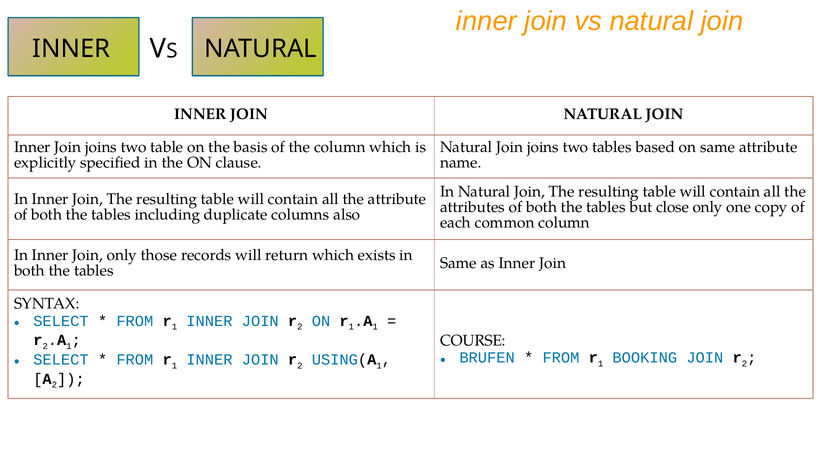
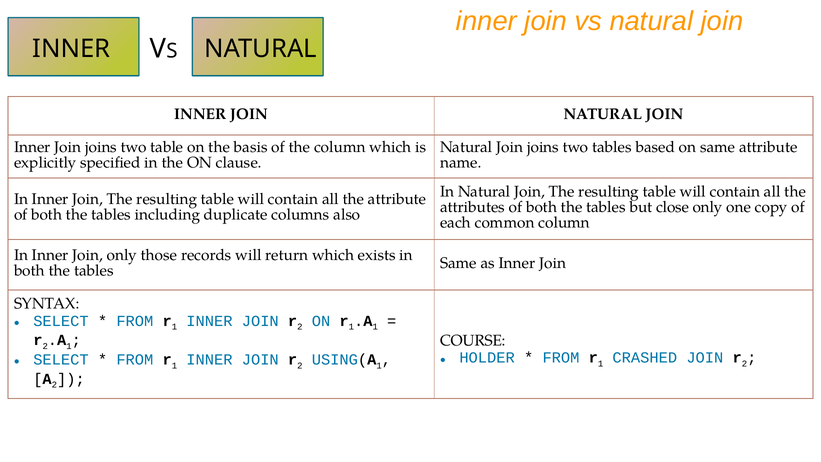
BRUFEN: BRUFEN -> HOLDER (487, 358)
BOOKING: BOOKING -> CRASHED (645, 358)
